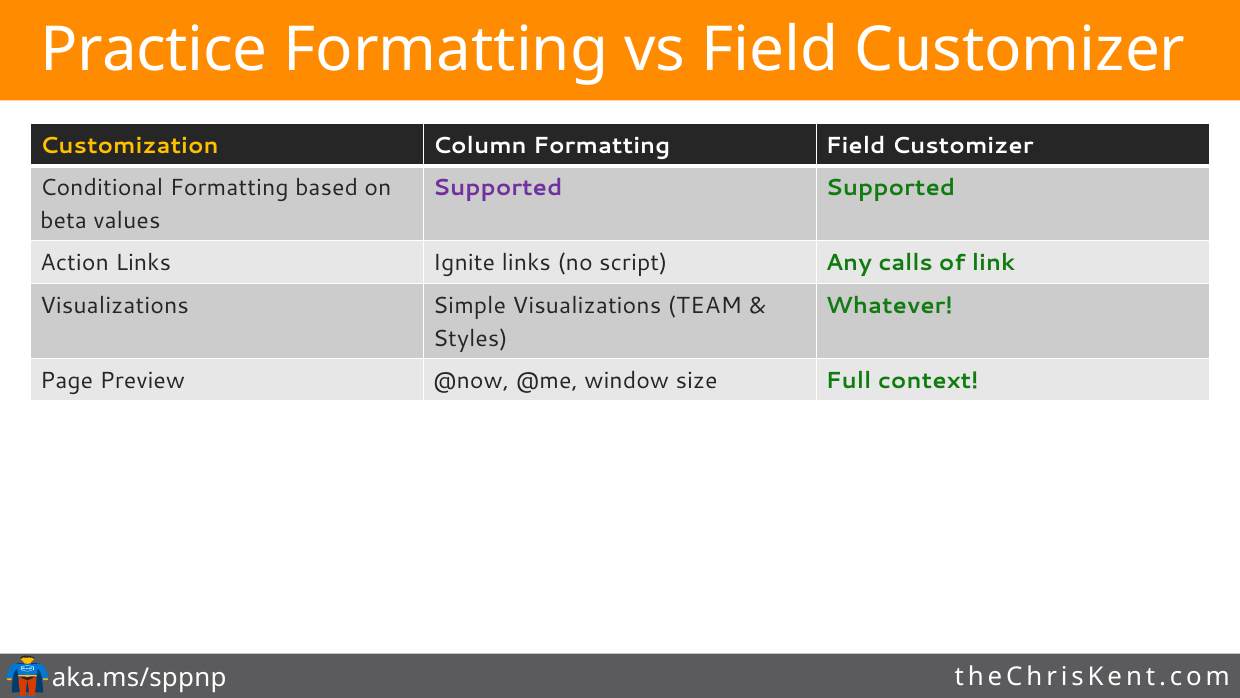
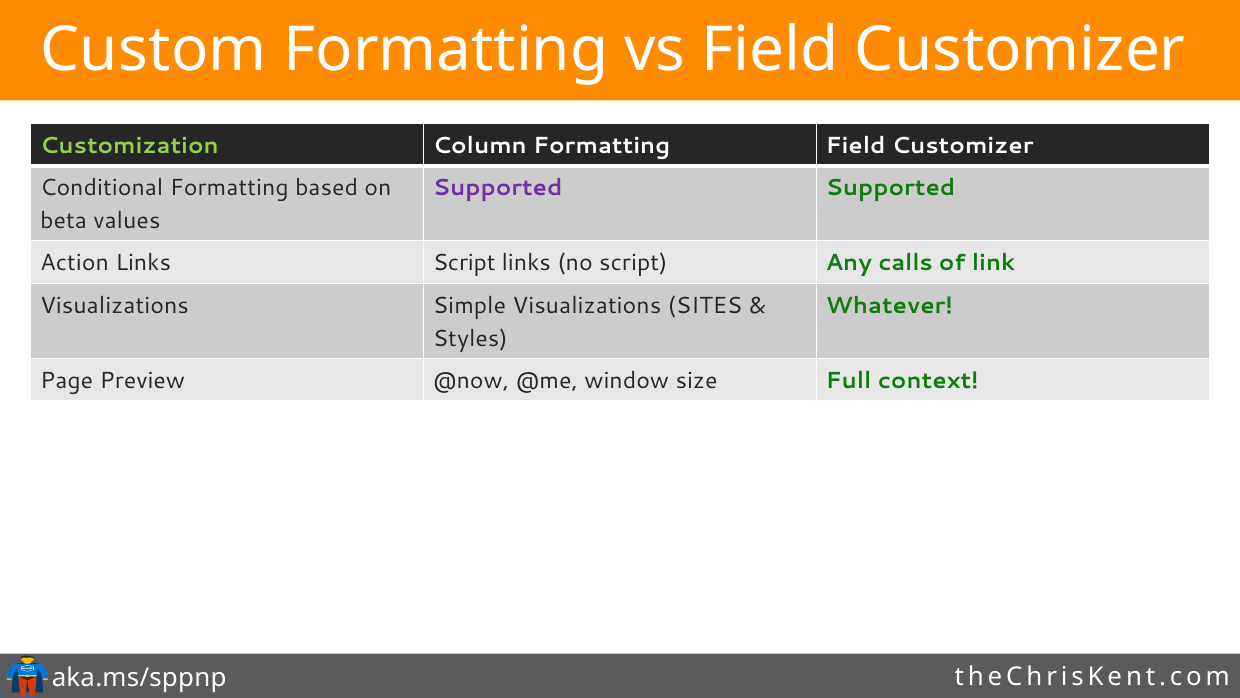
Practice: Practice -> Custom (153, 50)
Customization colour: yellow -> light green (129, 146)
Links Ignite: Ignite -> Script (464, 263)
TEAM: TEAM -> SITES (705, 305)
